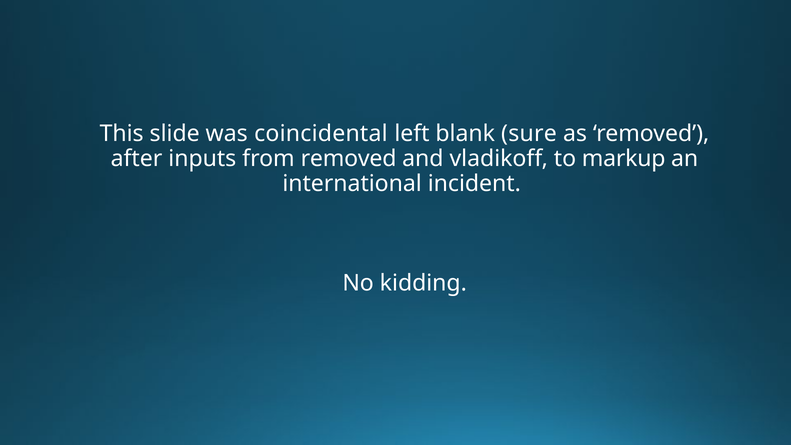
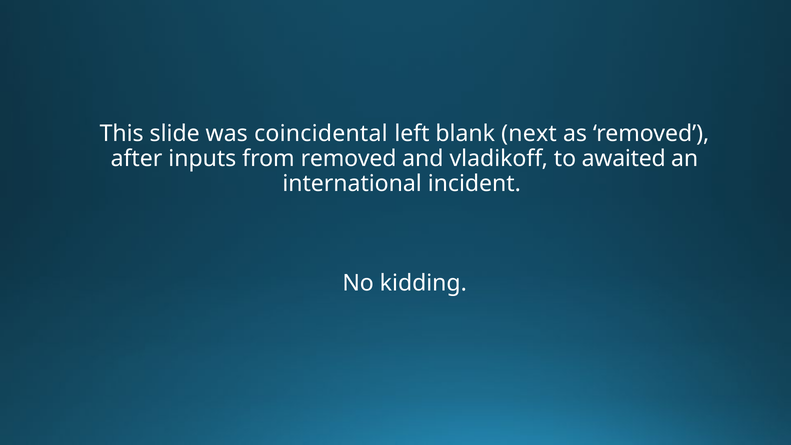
sure: sure -> next (529, 134)
markup: markup -> awaited (624, 159)
